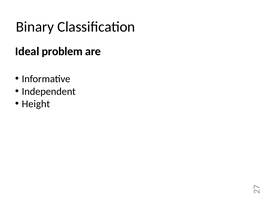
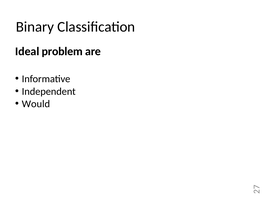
Height: Height -> Would (36, 104)
